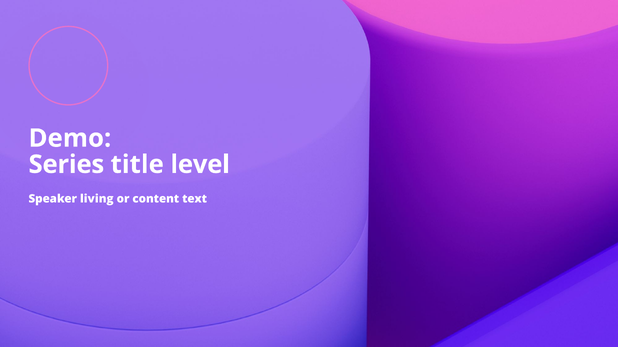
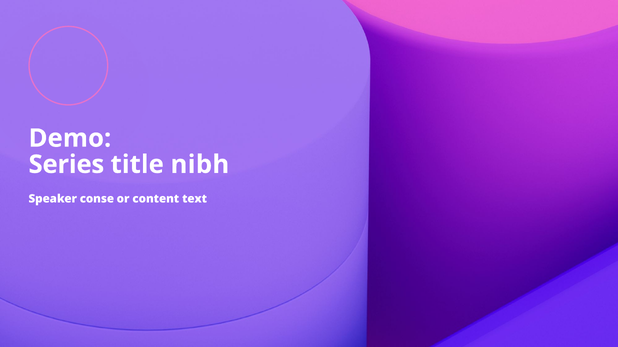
level: level -> nibh (200, 165)
living: living -> conse (97, 199)
